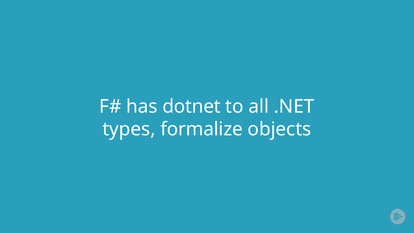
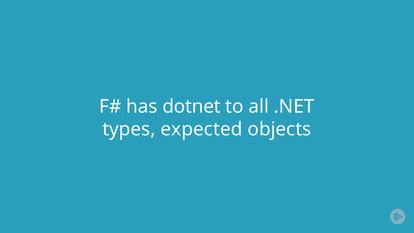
formalize: formalize -> expected (201, 129)
